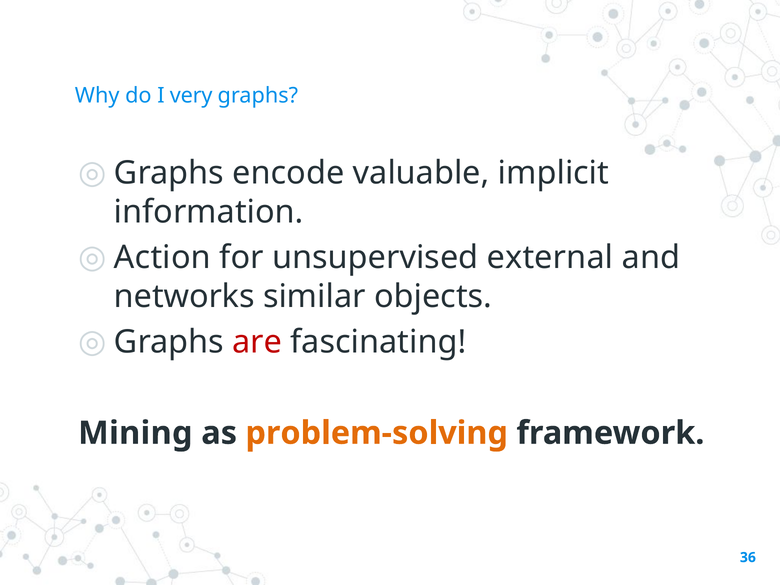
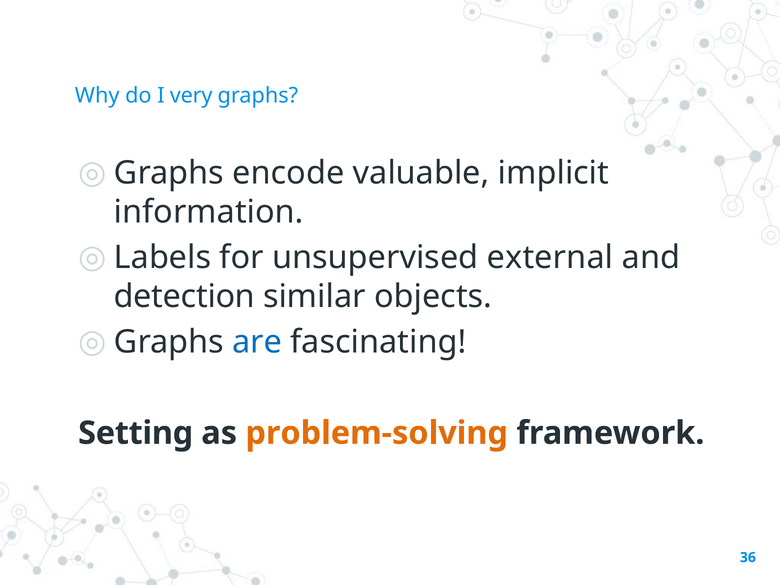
Action: Action -> Labels (163, 258)
networks: networks -> detection (184, 297)
are colour: red -> blue (257, 342)
Mining: Mining -> Setting (136, 433)
